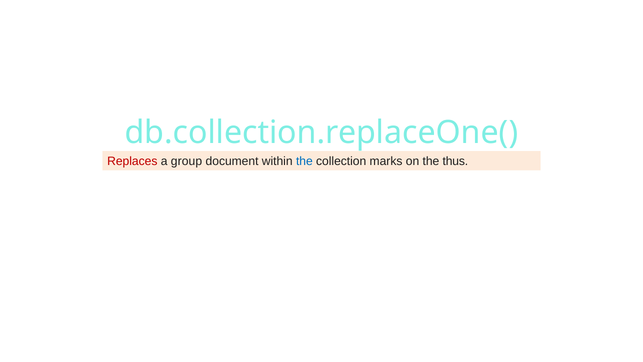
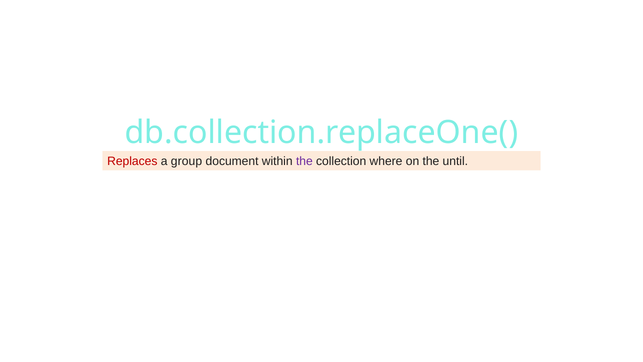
the colour: blue -> purple (304, 161)
marks: marks -> where (386, 161)
thus: thus -> until (455, 161)
